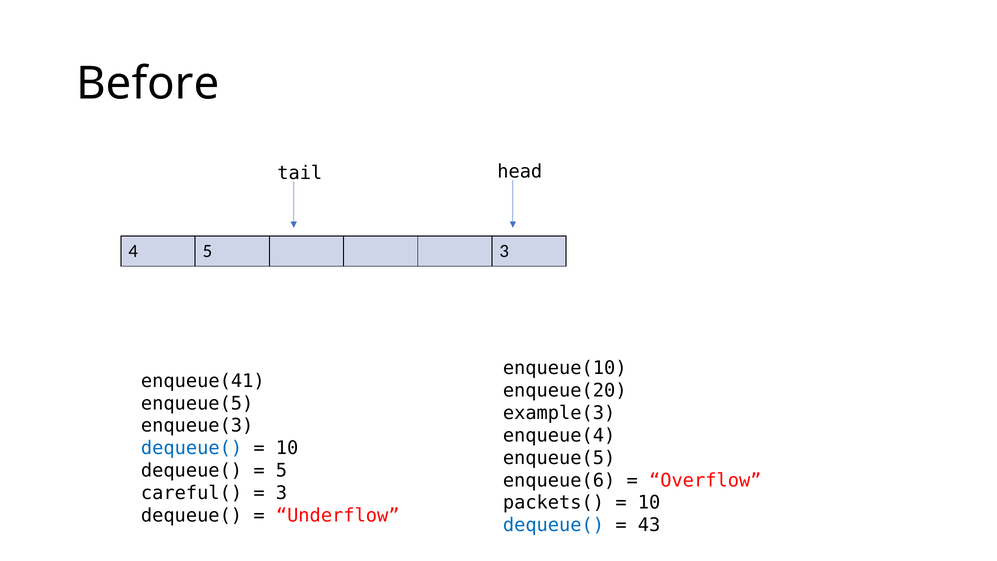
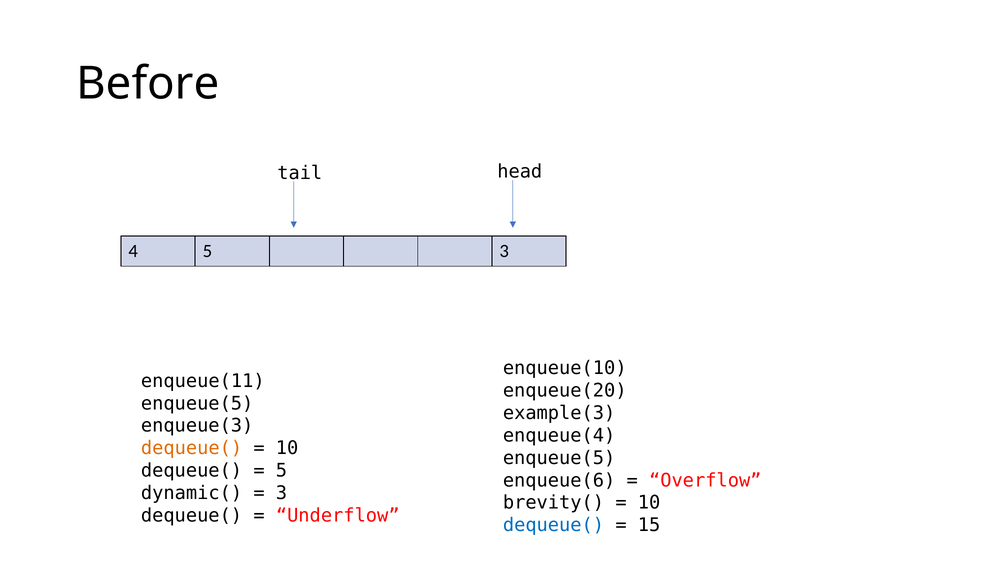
enqueue(41: enqueue(41 -> enqueue(11 (203, 381)
dequeue( colour: blue -> orange (192, 448)
careful(: careful( -> dynamic( (192, 493)
packets(: packets( -> brevity( (553, 503)
43: 43 -> 15 (649, 525)
